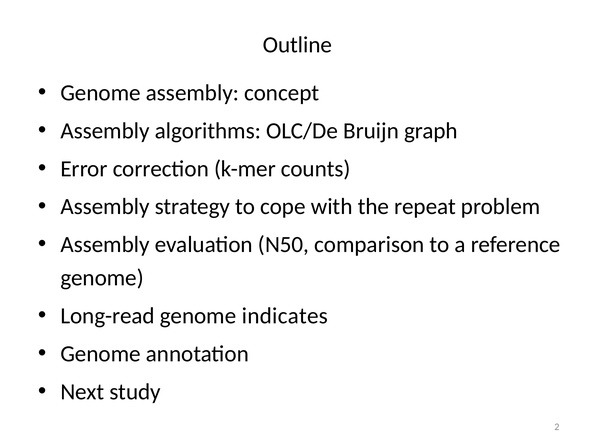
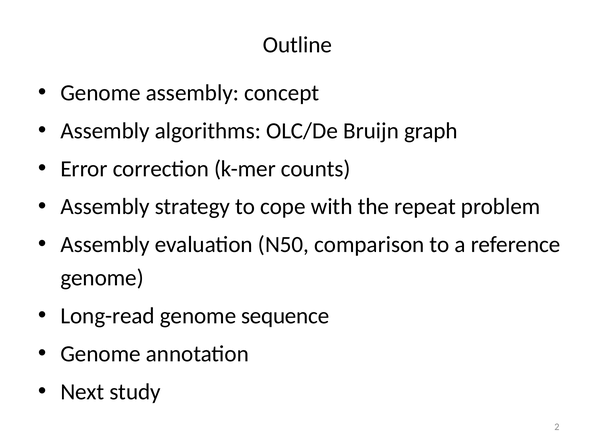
indicates: indicates -> sequence (285, 315)
